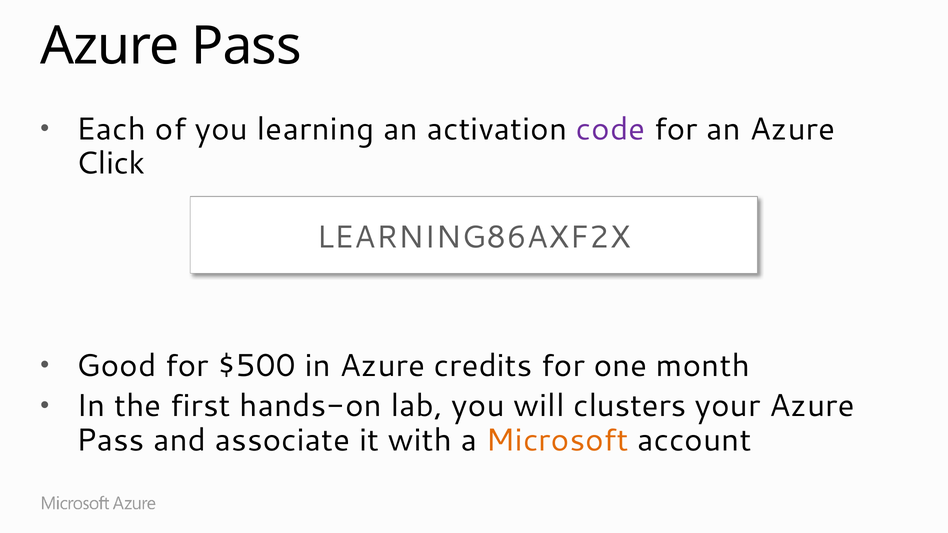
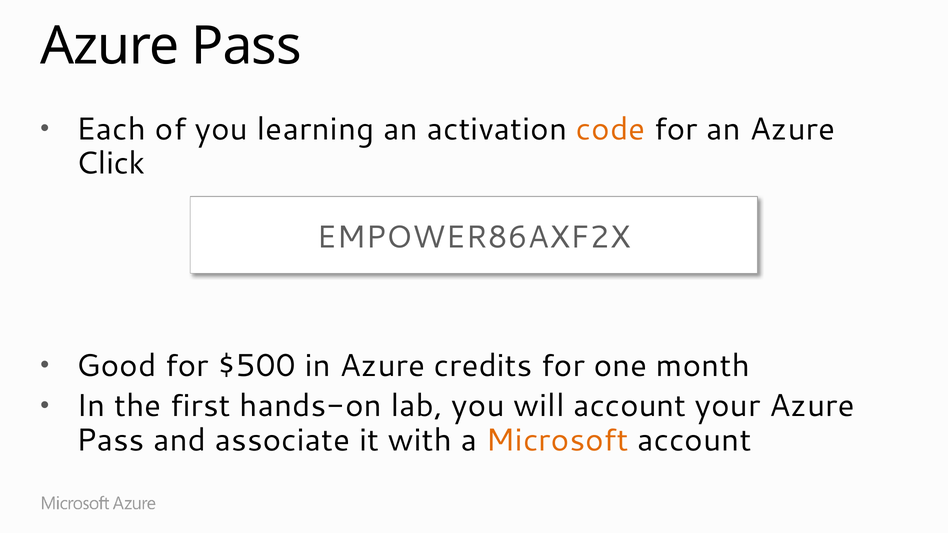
code colour: purple -> orange (611, 129)
LEARNING86AXF2X: LEARNING86AXF2X -> EMPOWER86AXF2X (474, 237)
will clusters: clusters -> account (630, 406)
